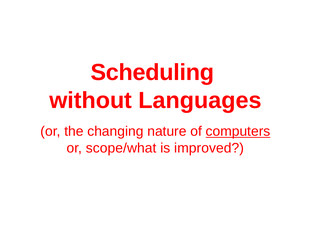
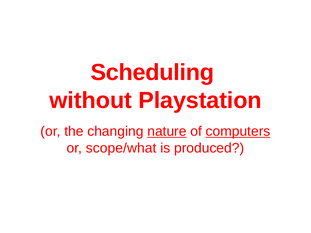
Languages: Languages -> Playstation (200, 101)
nature underline: none -> present (167, 132)
improved: improved -> produced (209, 148)
